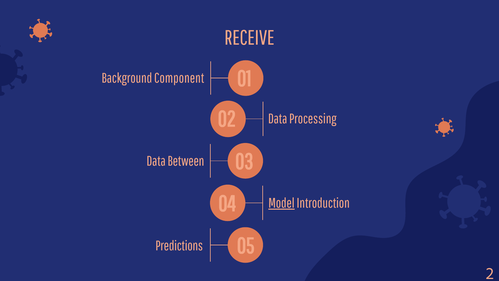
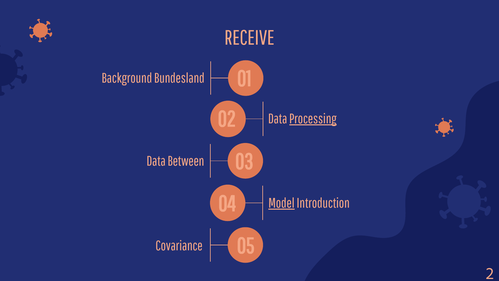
Component: Component -> Bundesland (179, 78)
Processing underline: none -> present (313, 119)
Predictions: Predictions -> Covariance (179, 246)
